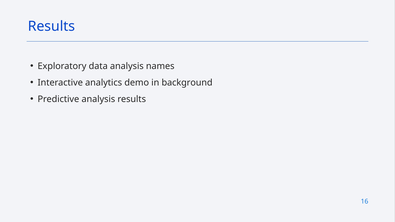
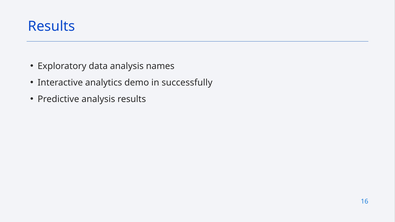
background: background -> successfully (187, 83)
